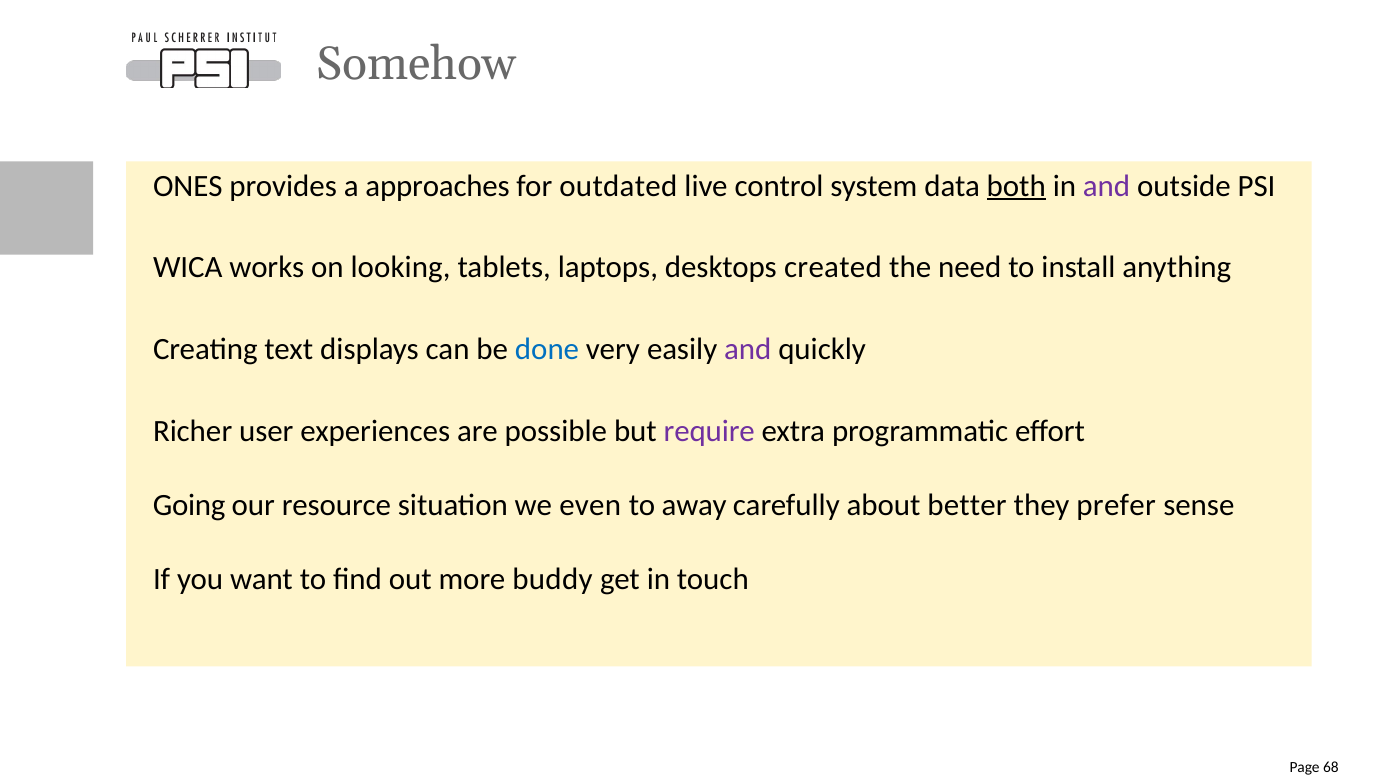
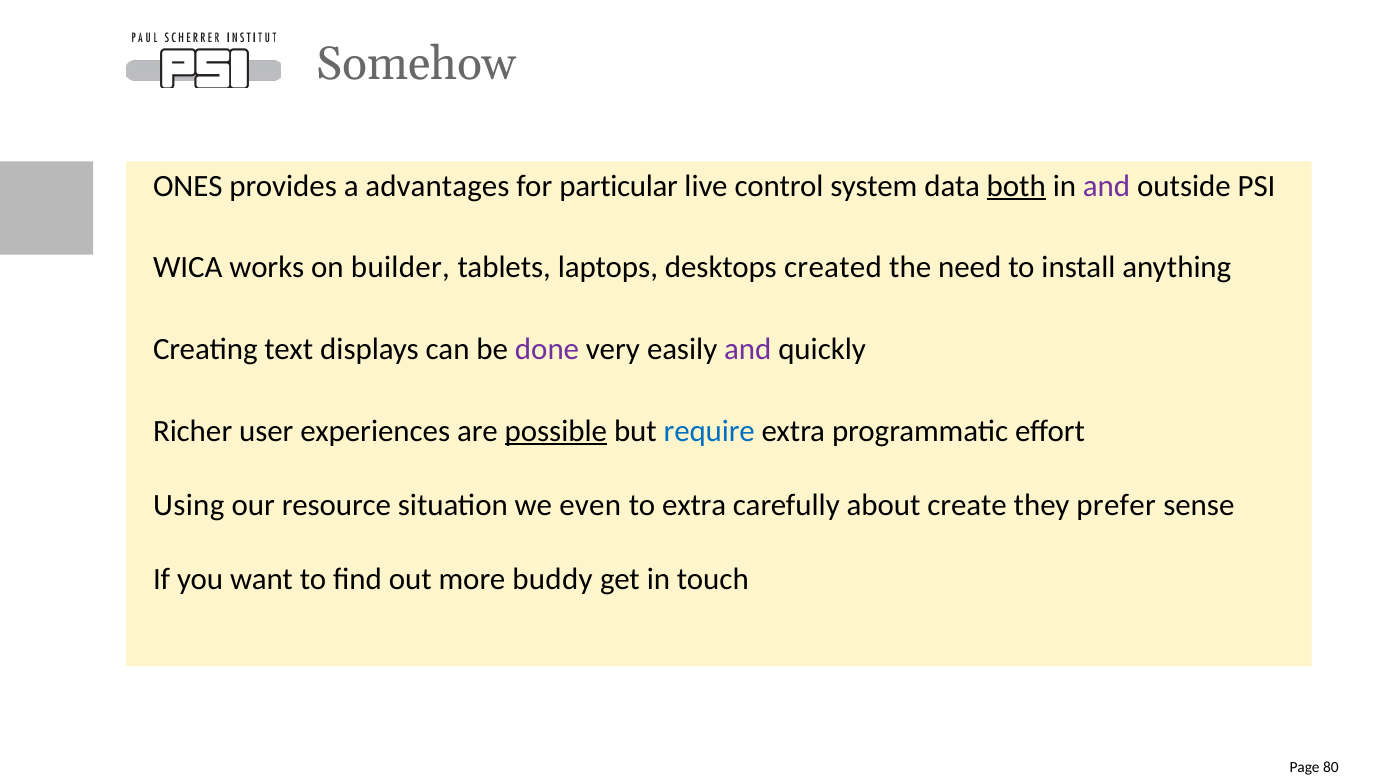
approaches: approaches -> advantages (437, 186)
outdated: outdated -> particular (619, 186)
looking: looking -> builder (400, 268)
done colour: blue -> purple (547, 349)
possible underline: none -> present (556, 431)
require colour: purple -> blue (709, 431)
Going: Going -> Using (189, 505)
to away: away -> extra (694, 505)
better: better -> create (967, 505)
68: 68 -> 80 (1331, 768)
